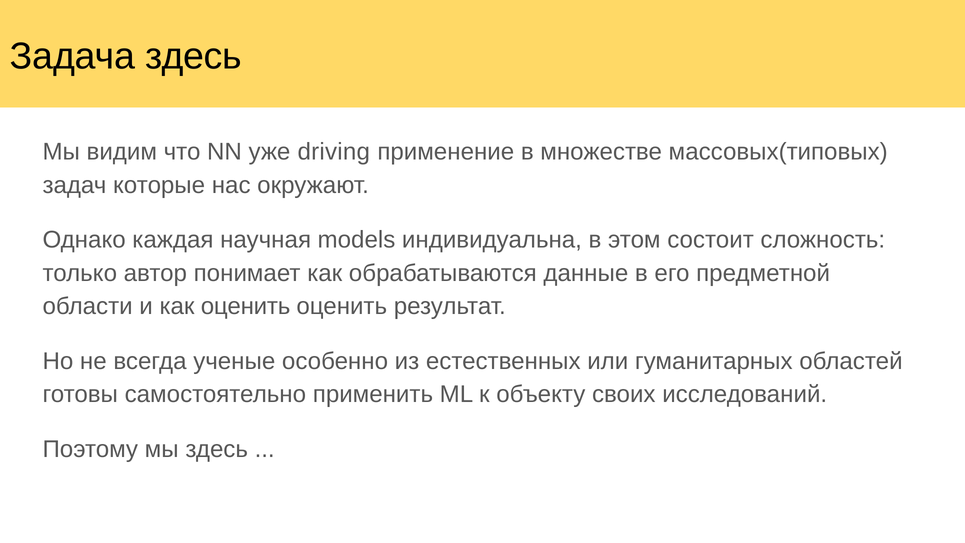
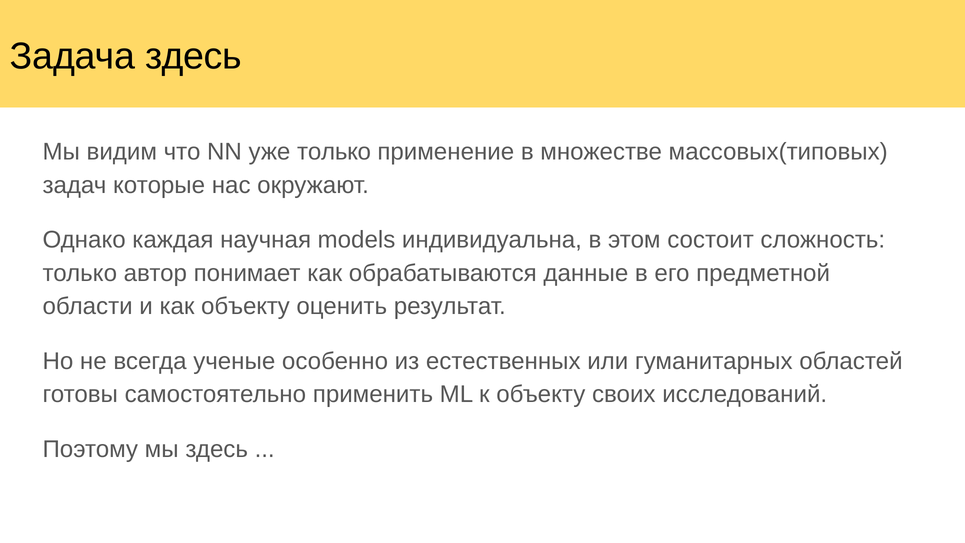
уже driving: driving -> только (334, 152)
как оценить: оценить -> объекту (245, 306)
